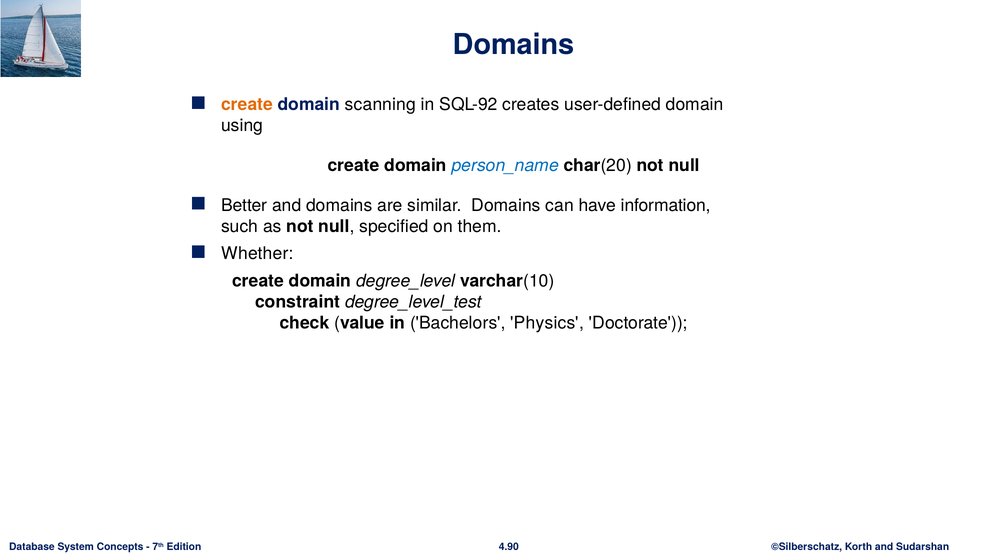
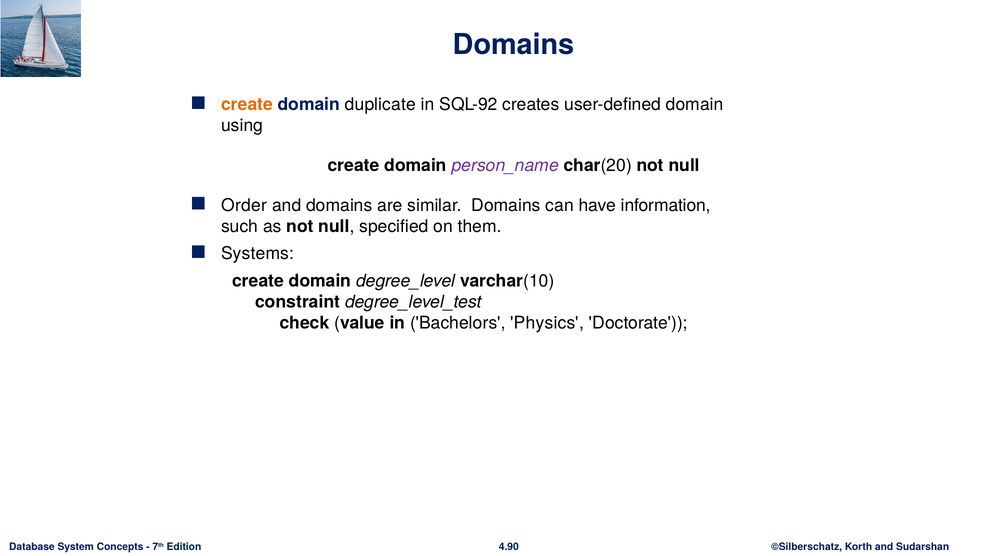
scanning: scanning -> duplicate (380, 105)
person_name colour: blue -> purple (505, 166)
Better: Better -> Order (244, 206)
Whether: Whether -> Systems (258, 254)
